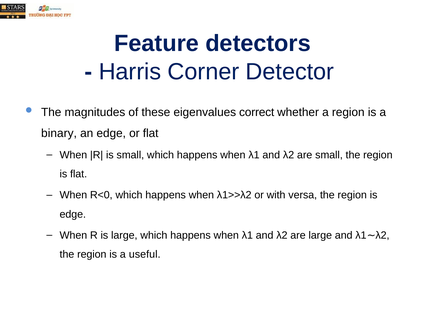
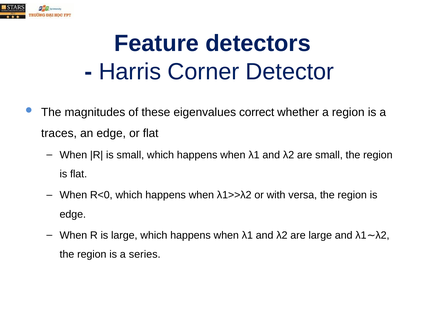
binary: binary -> traces (59, 133)
useful: useful -> series (145, 254)
